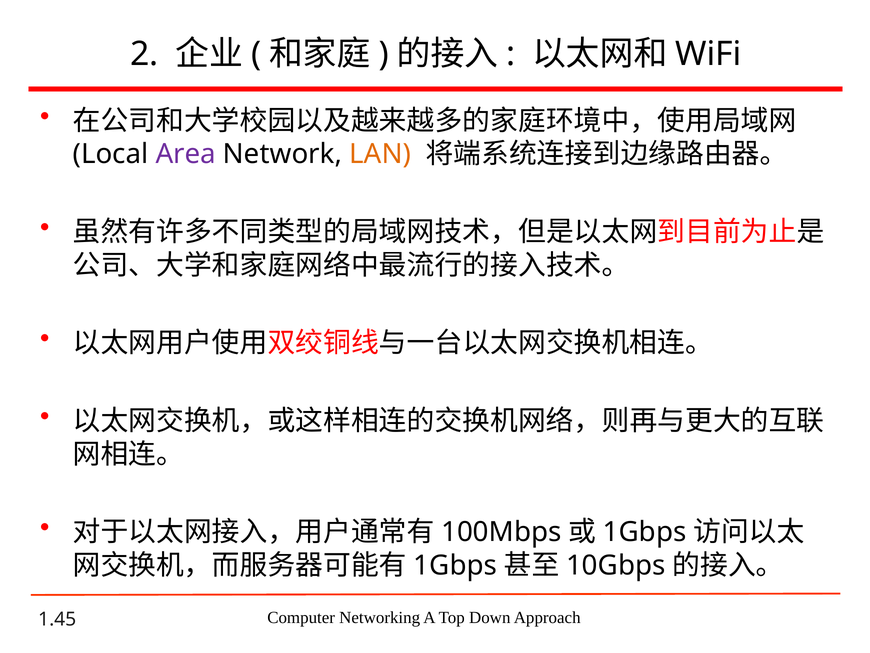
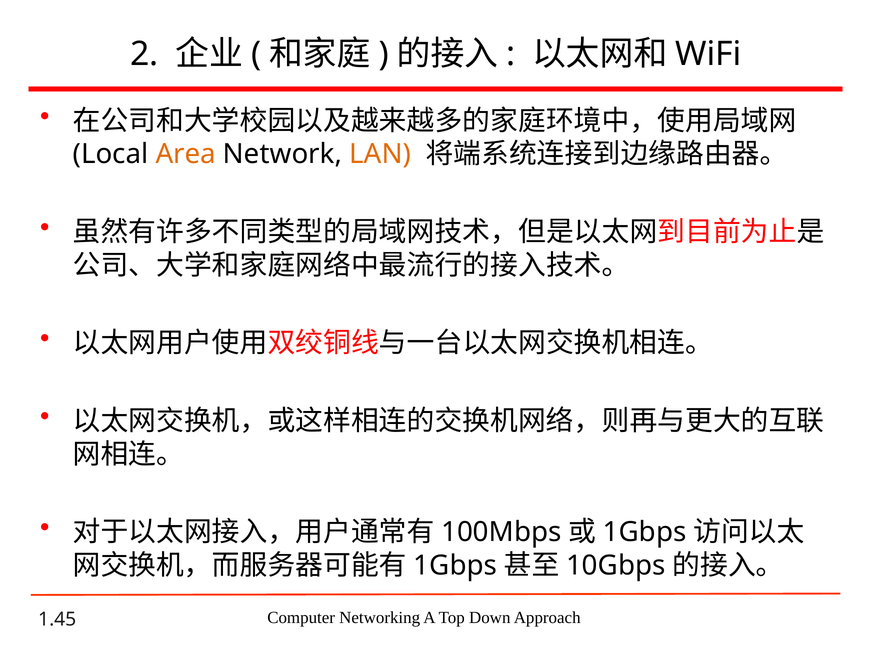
Area colour: purple -> orange (186, 154)
